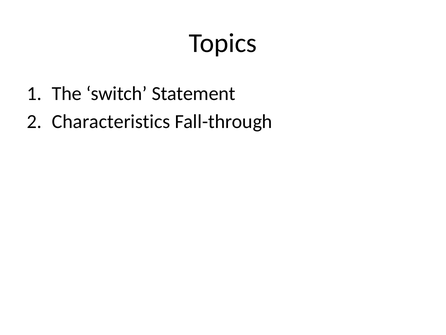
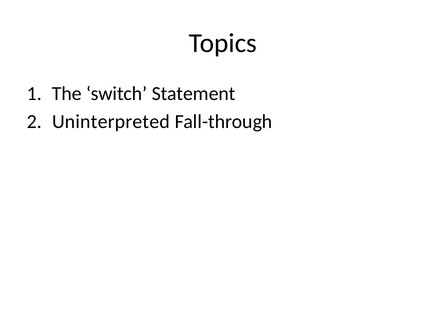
Characteristics: Characteristics -> Uninterpreted (111, 121)
